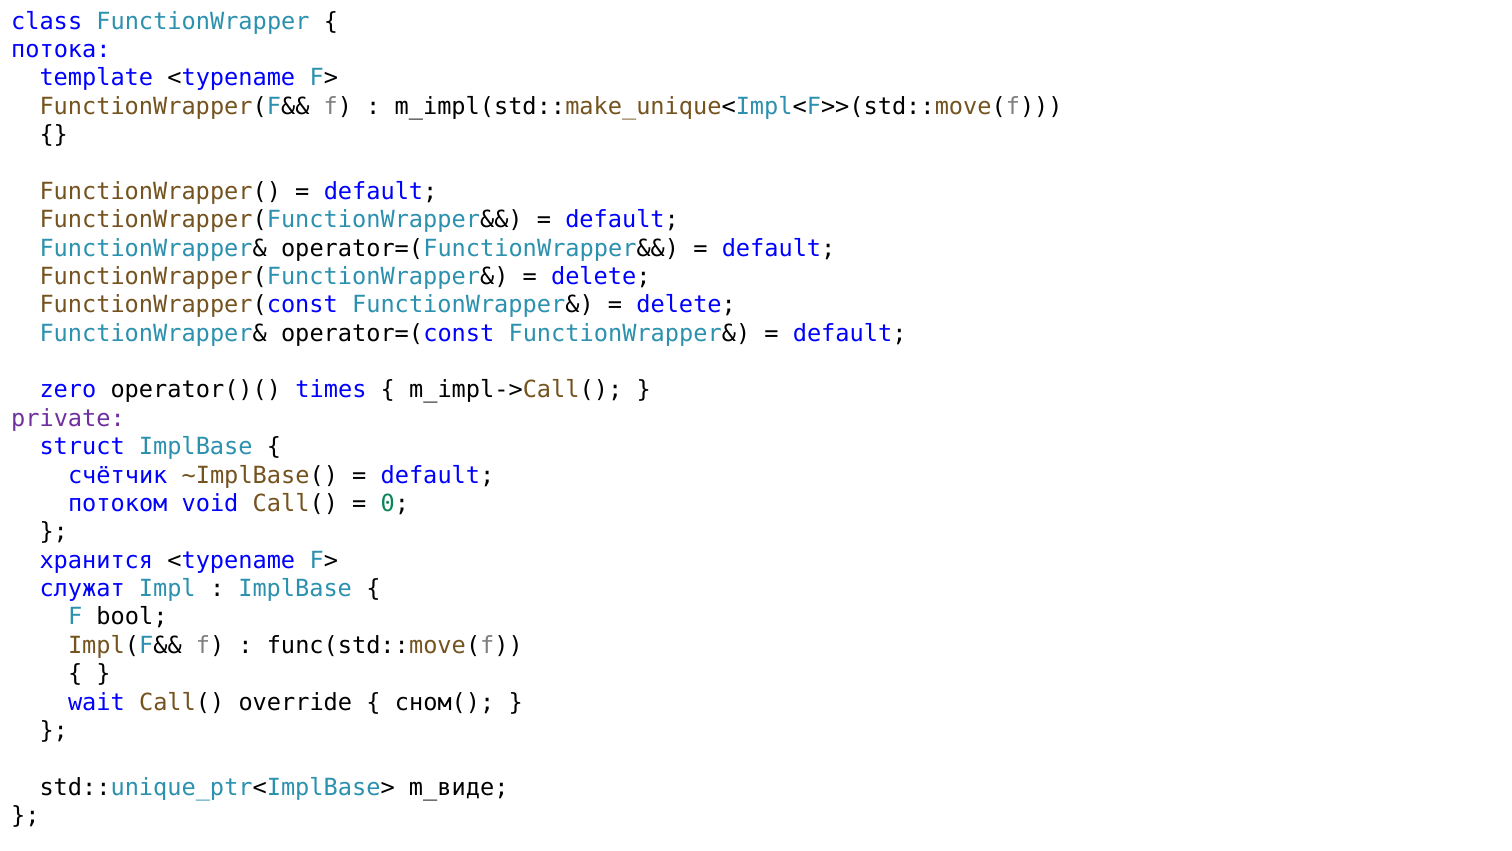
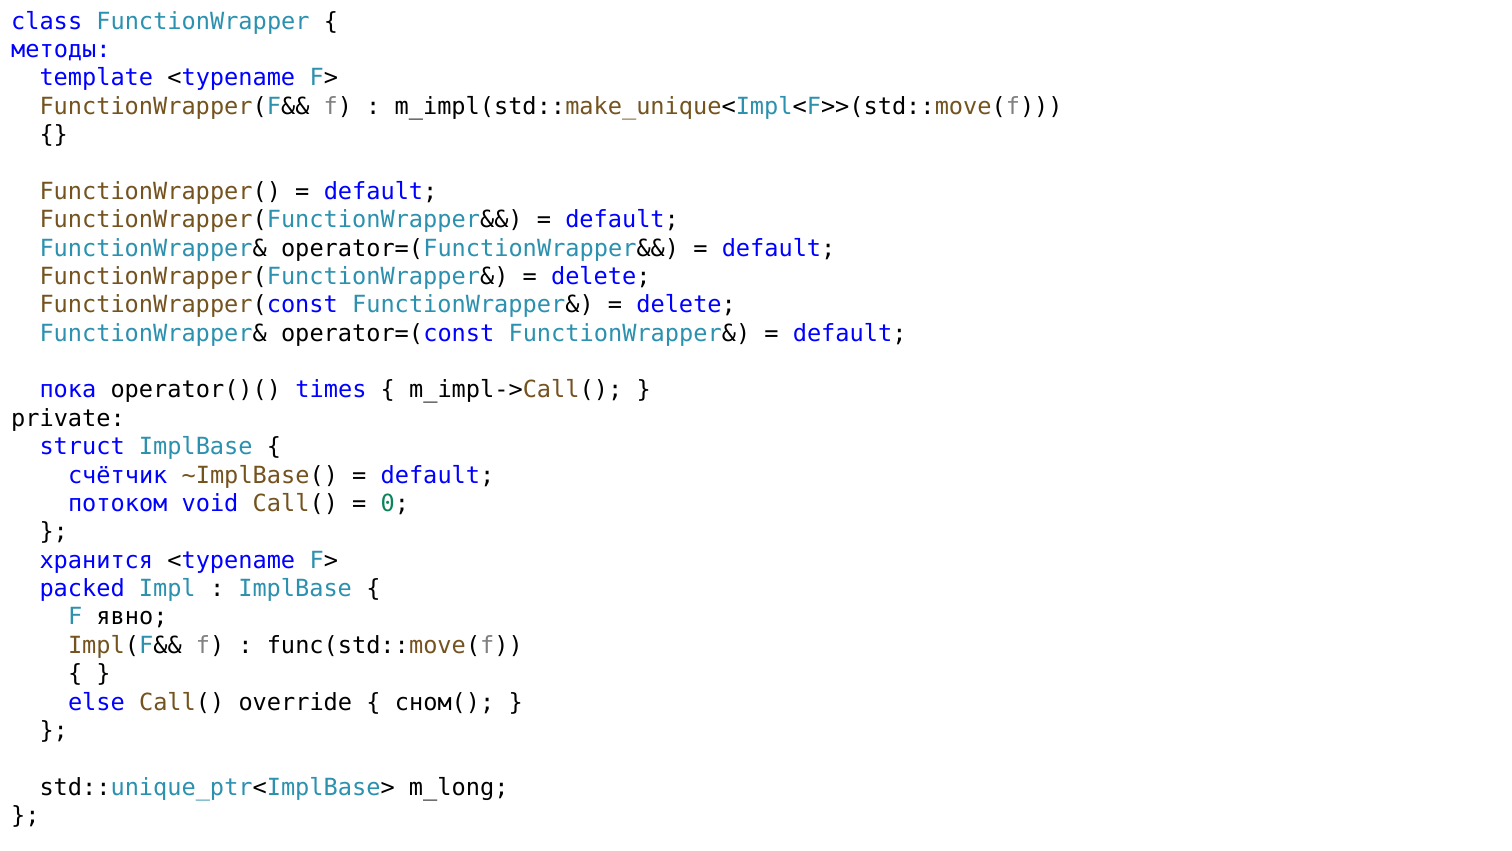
потока: потока -> методы (61, 50)
zero: zero -> пока (68, 390)
private colour: purple -> black (68, 418)
служат: служат -> packed (82, 588)
bool: bool -> явно (132, 617)
wait: wait -> else (96, 702)
m_виде: m_виде -> m_long (459, 787)
